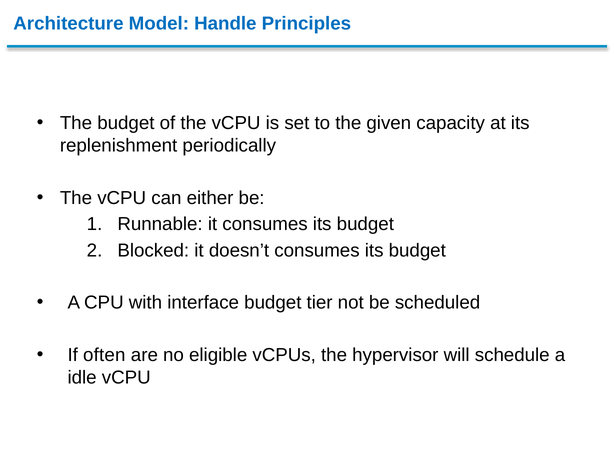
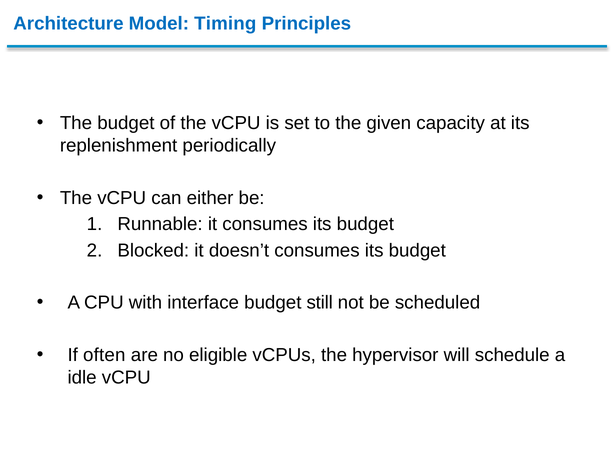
Handle: Handle -> Timing (225, 23)
tier: tier -> still (320, 303)
